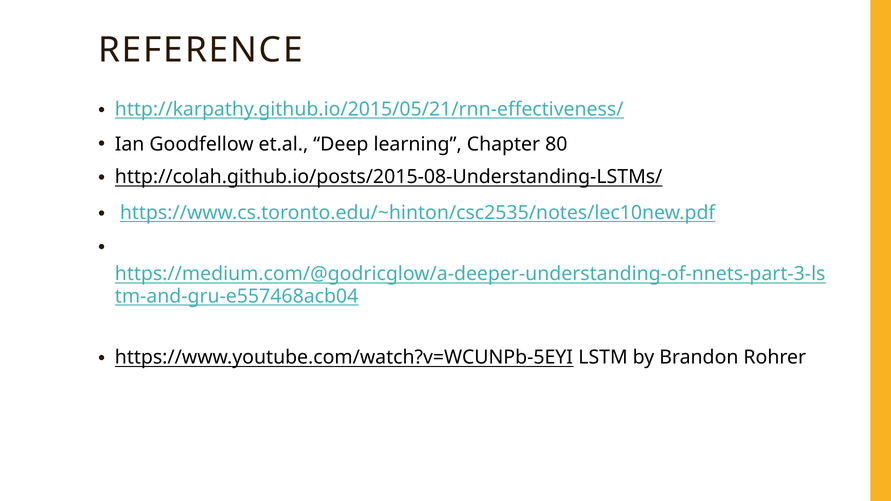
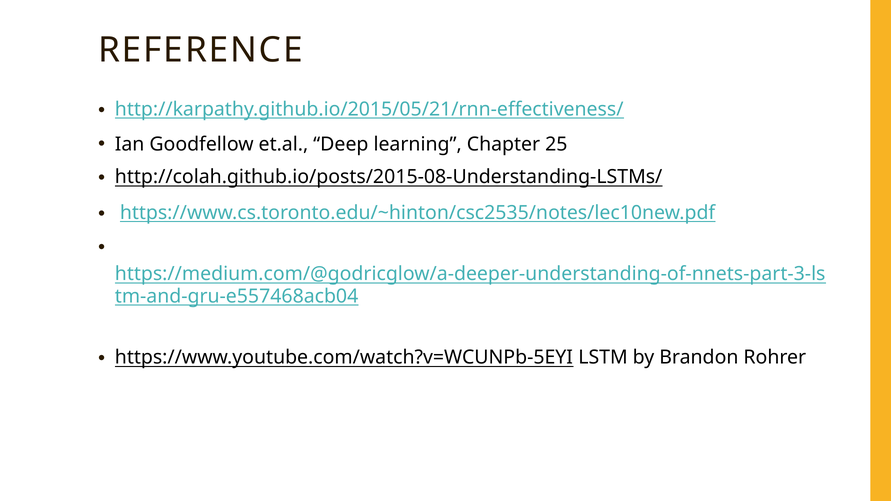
80: 80 -> 25 (556, 145)
